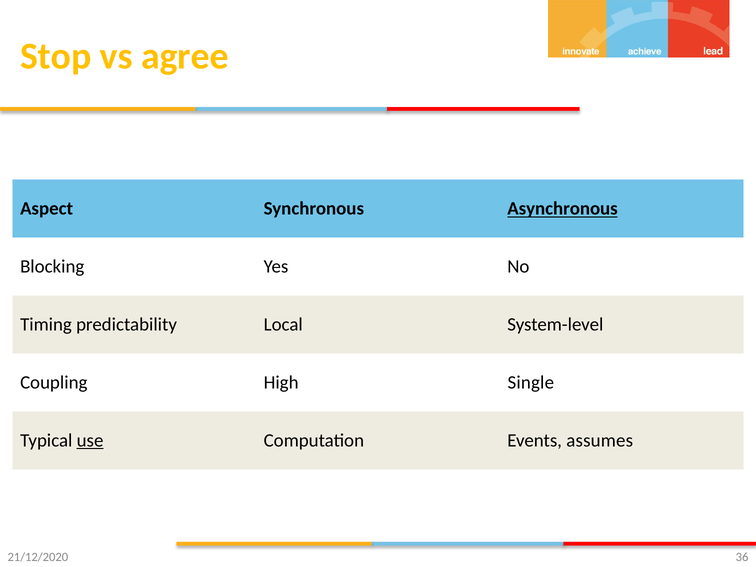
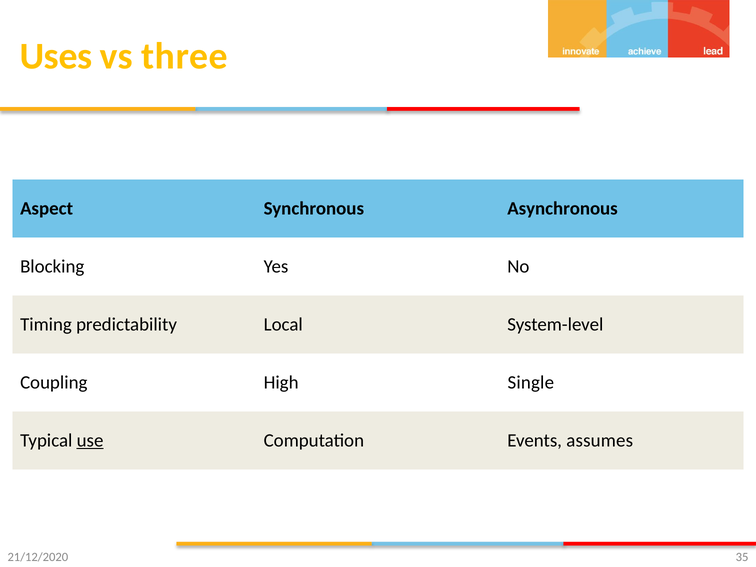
Stop: Stop -> Uses (56, 57)
agree: agree -> three (185, 57)
Asynchronous underline: present -> none (563, 209)
36: 36 -> 35 (742, 557)
